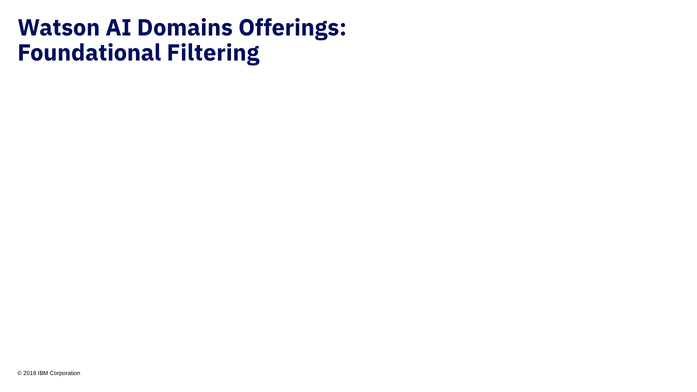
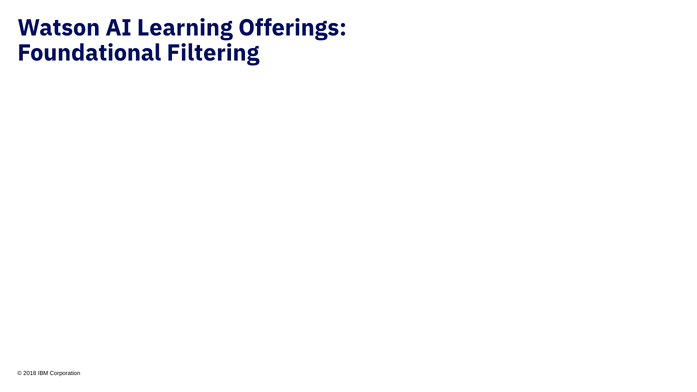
Domains: Domains -> Learning (185, 28)
